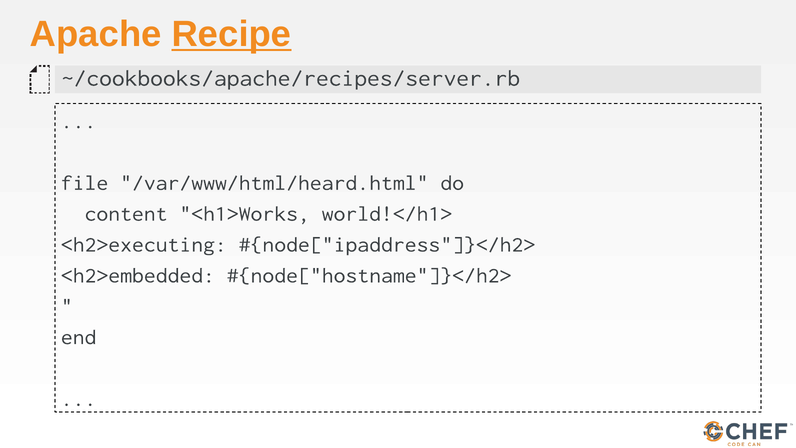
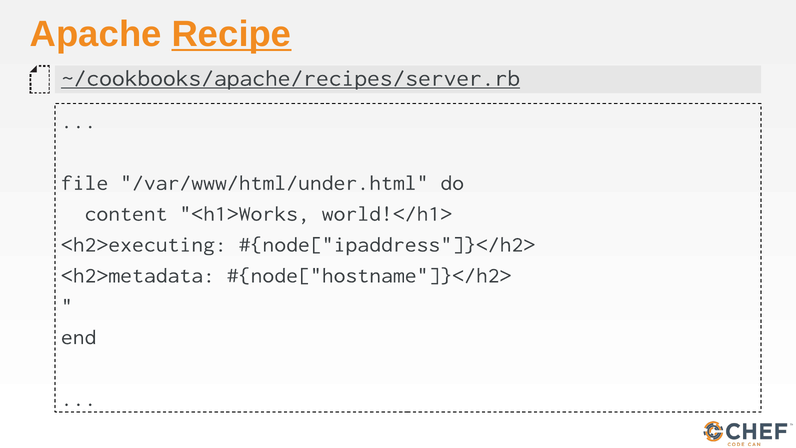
~/cookbooks/apache/recipes/server.rb underline: none -> present (291, 78)
/var/www/html/heard.html: /var/www/html/heard.html -> /var/www/html/under.html (274, 183)
<h2>embedded: <h2>embedded -> <h2>metadata (138, 275)
